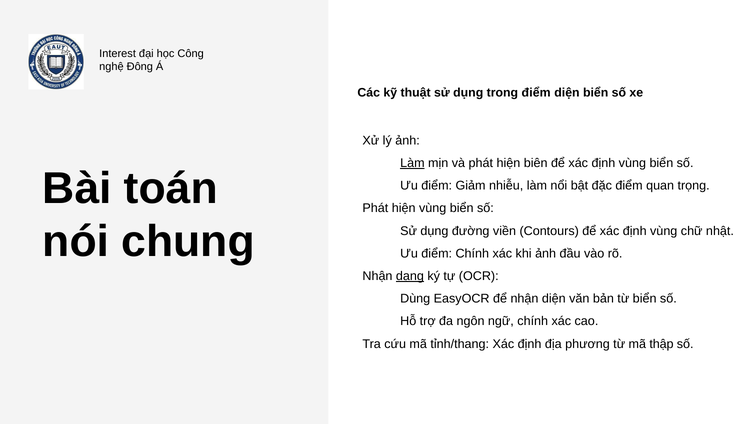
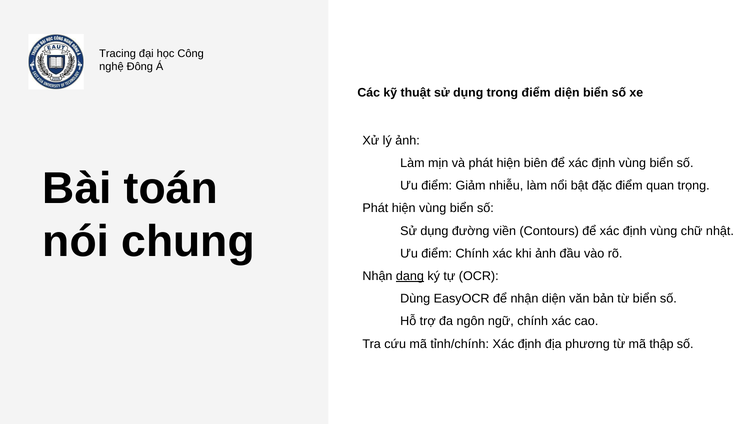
Interest: Interest -> Tracing (118, 53)
Làm underline: present -> none (412, 163)
tỉnh/thang: tỉnh/thang -> tỉnh/chính (460, 344)
